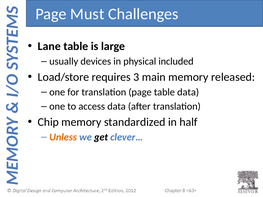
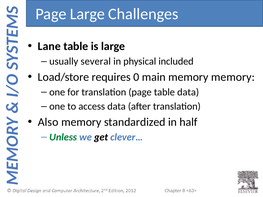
Page Must: Must -> Large (87, 14)
devices: devices -> several (96, 62)
3: 3 -> 0 (136, 77)
memory released: released -> memory (233, 77)
Chip: Chip -> Also (48, 122)
Unless colour: orange -> green (63, 137)
